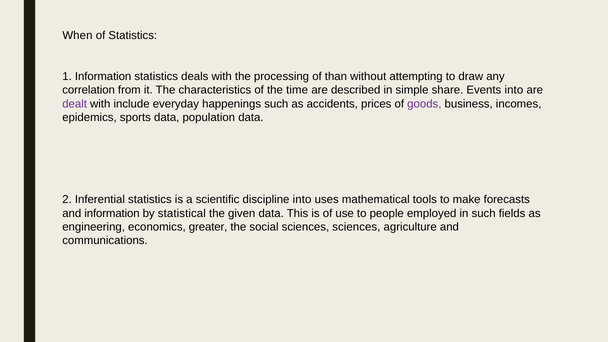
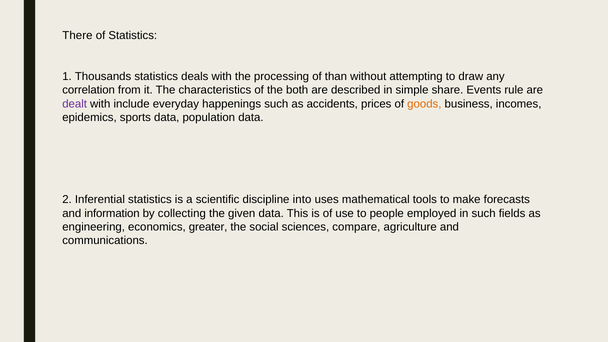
When: When -> There (77, 35)
1 Information: Information -> Thousands (103, 76)
time: time -> both (297, 90)
Events into: into -> rule (514, 90)
goods colour: purple -> orange (424, 104)
statistical: statistical -> collecting (182, 213)
sciences sciences: sciences -> compare (356, 227)
